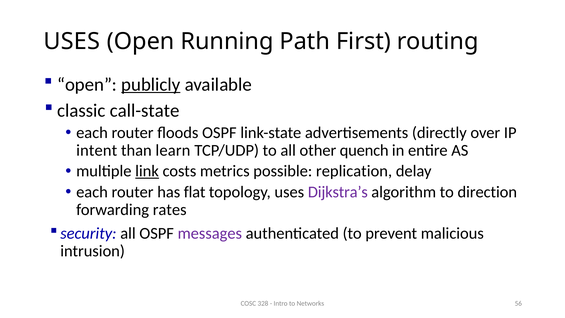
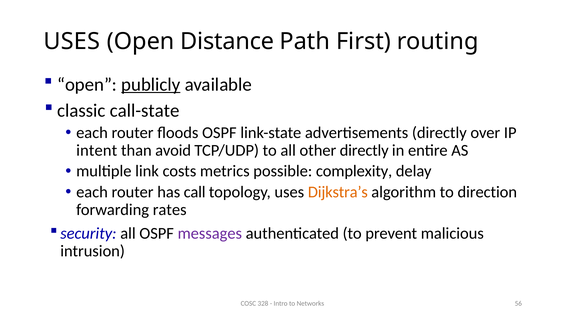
Running: Running -> Distance (227, 42)
learn: learn -> avoid (173, 150)
other quench: quench -> directly (364, 150)
link underline: present -> none (147, 171)
replication: replication -> complexity (354, 171)
flat: flat -> call (195, 192)
Dijkstra’s colour: purple -> orange (338, 192)
